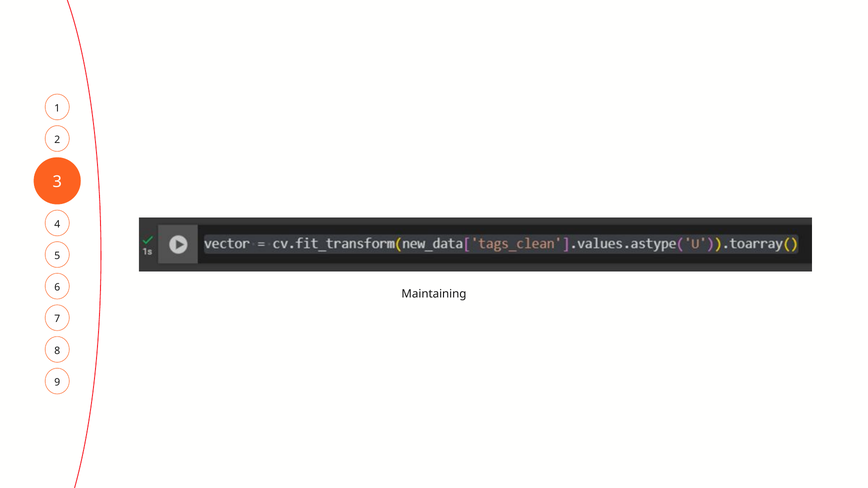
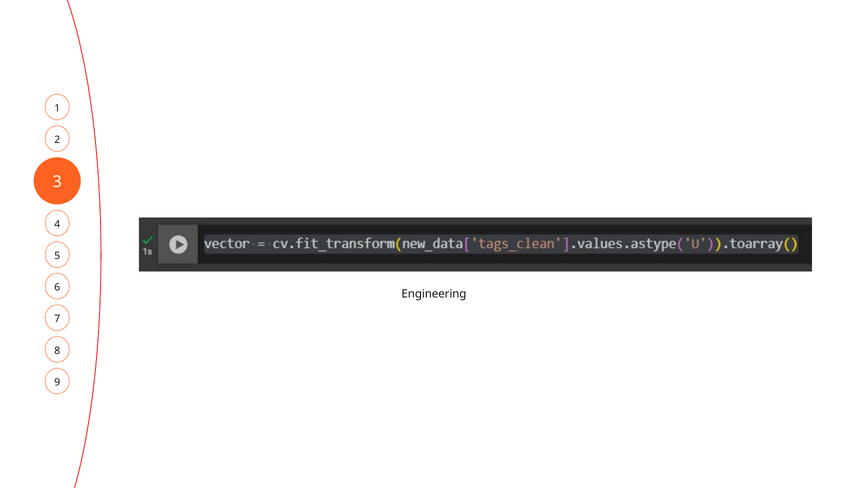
Maintaining: Maintaining -> Engineering (434, 294)
